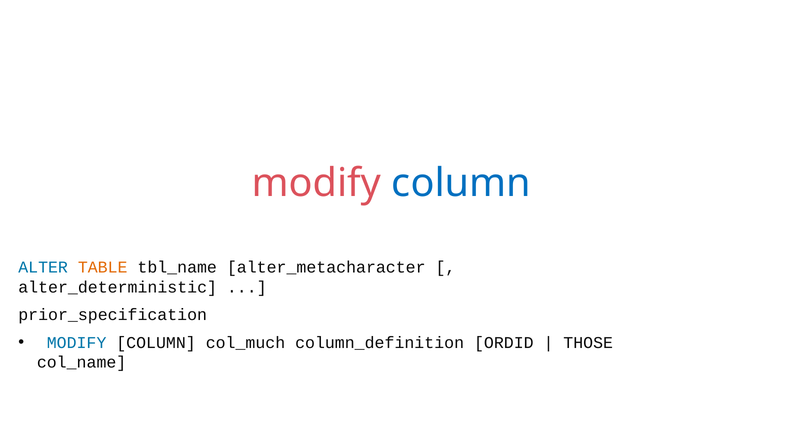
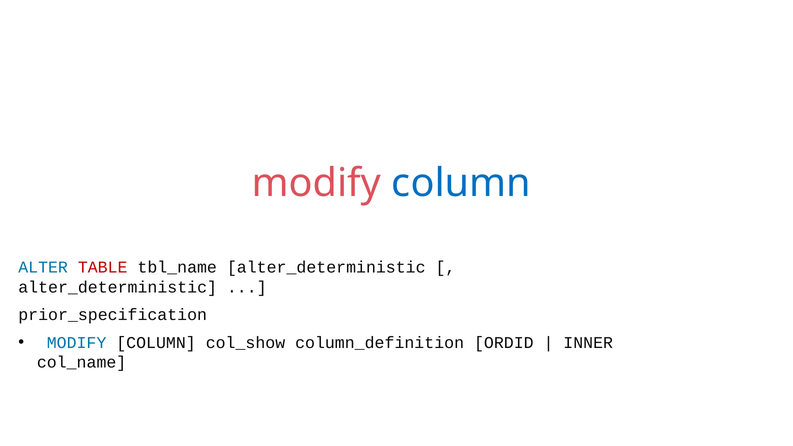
TABLE colour: orange -> red (103, 267)
tbl_name alter_metacharacter: alter_metacharacter -> alter_deterministic (326, 267)
col_much: col_much -> col_show (245, 343)
THOSE: THOSE -> INNER (588, 343)
